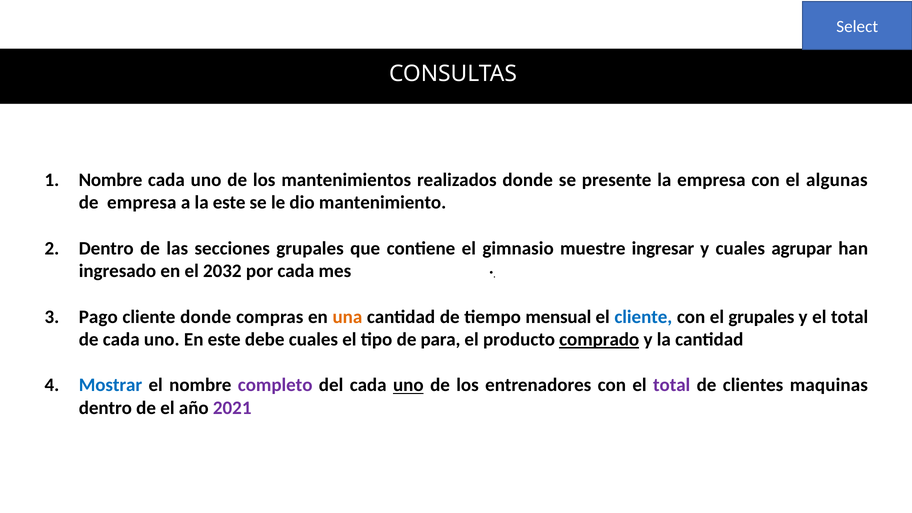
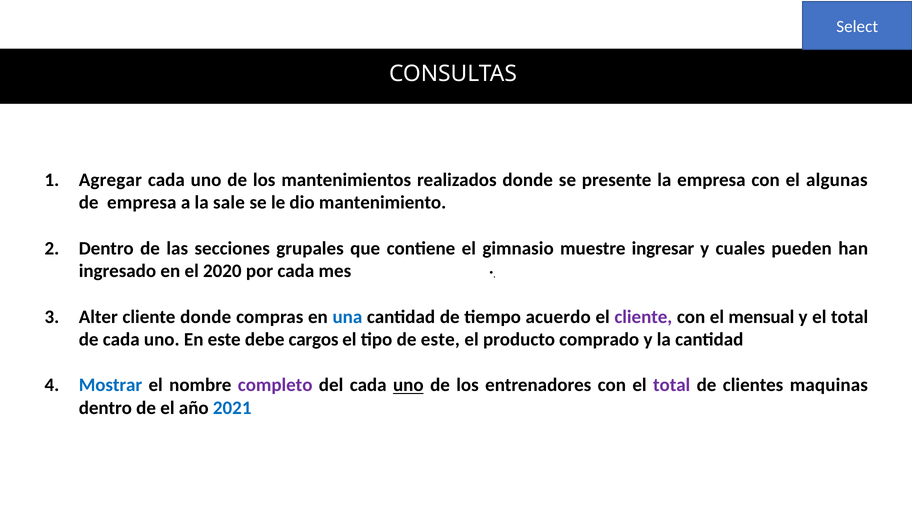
Nombre: Nombre -> Agregar (110, 180)
la este: este -> sale (229, 203)
agrupar: agrupar -> pueden (802, 248)
2032: 2032 -> 2020 (222, 271)
Pago: Pago -> Alter (98, 317)
una colour: orange -> blue (347, 317)
mensual: mensual -> acuerdo (558, 317)
cliente colour: blue -> purple (643, 317)
el grupales: grupales -> mensual (761, 317)
debe cuales: cuales -> cargos (314, 340)
de para: para -> este (440, 340)
comprado underline: present -> none (599, 340)
2021 colour: purple -> blue (232, 408)
